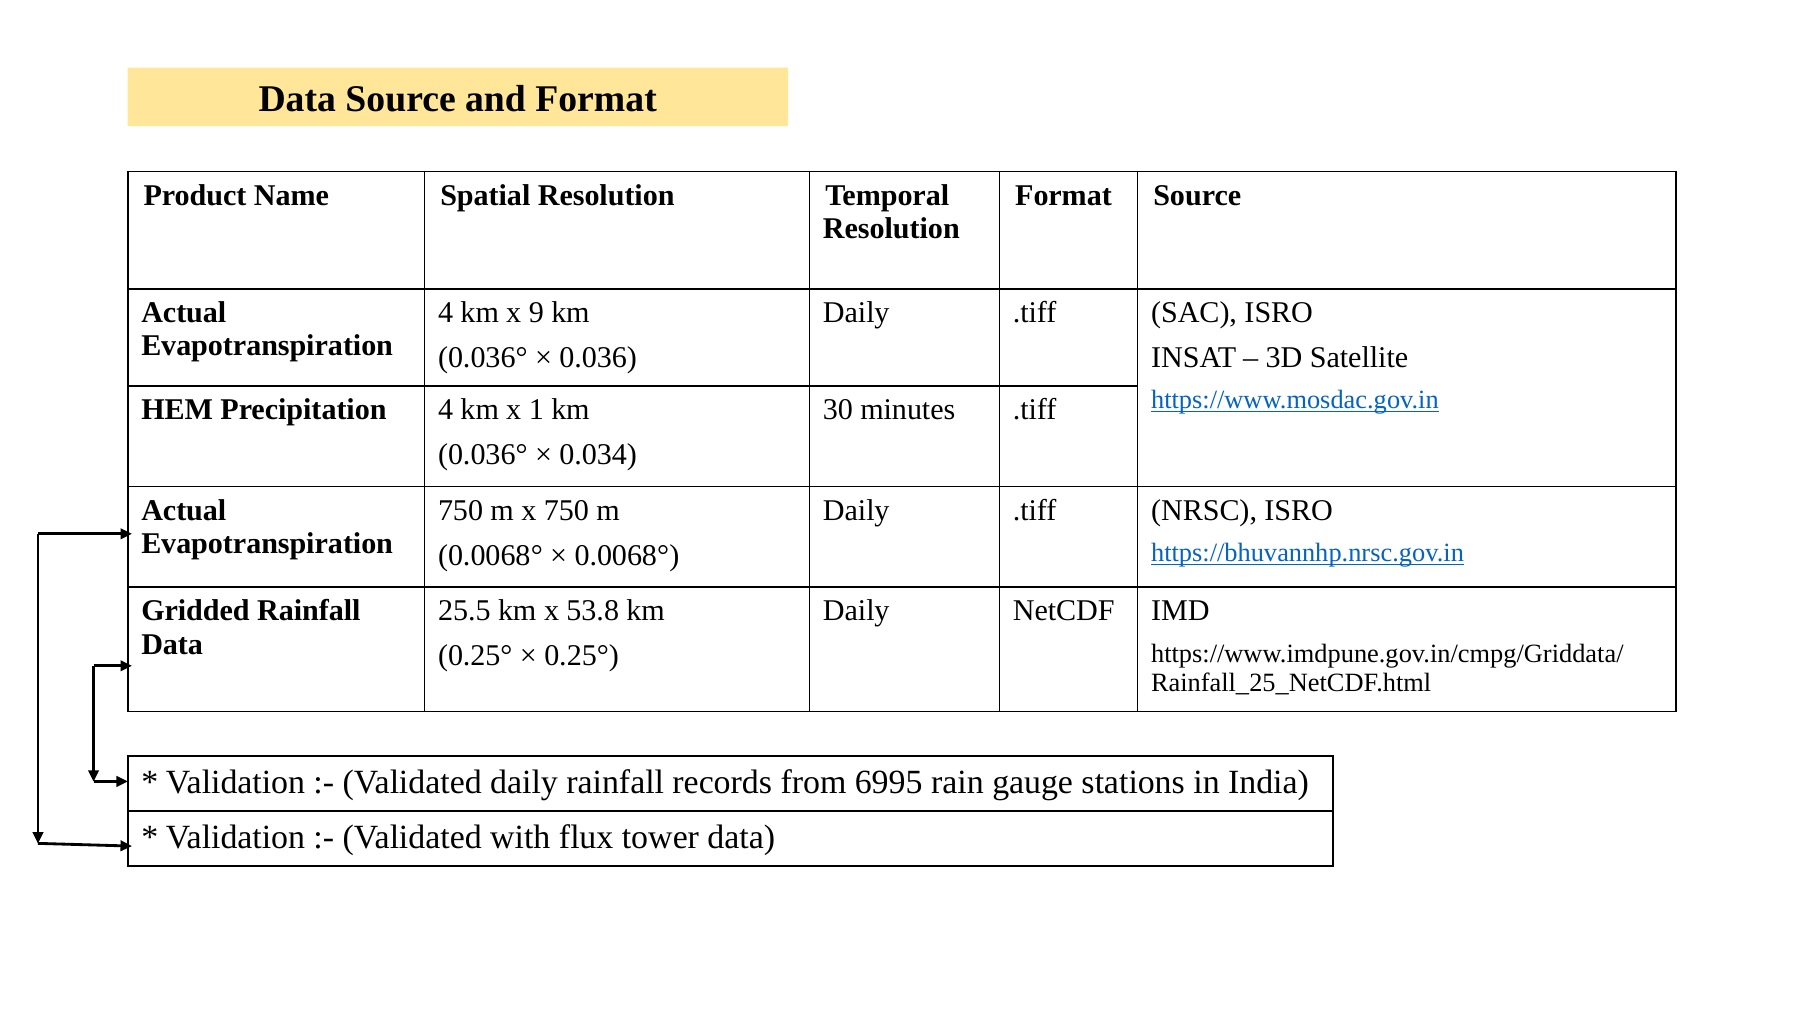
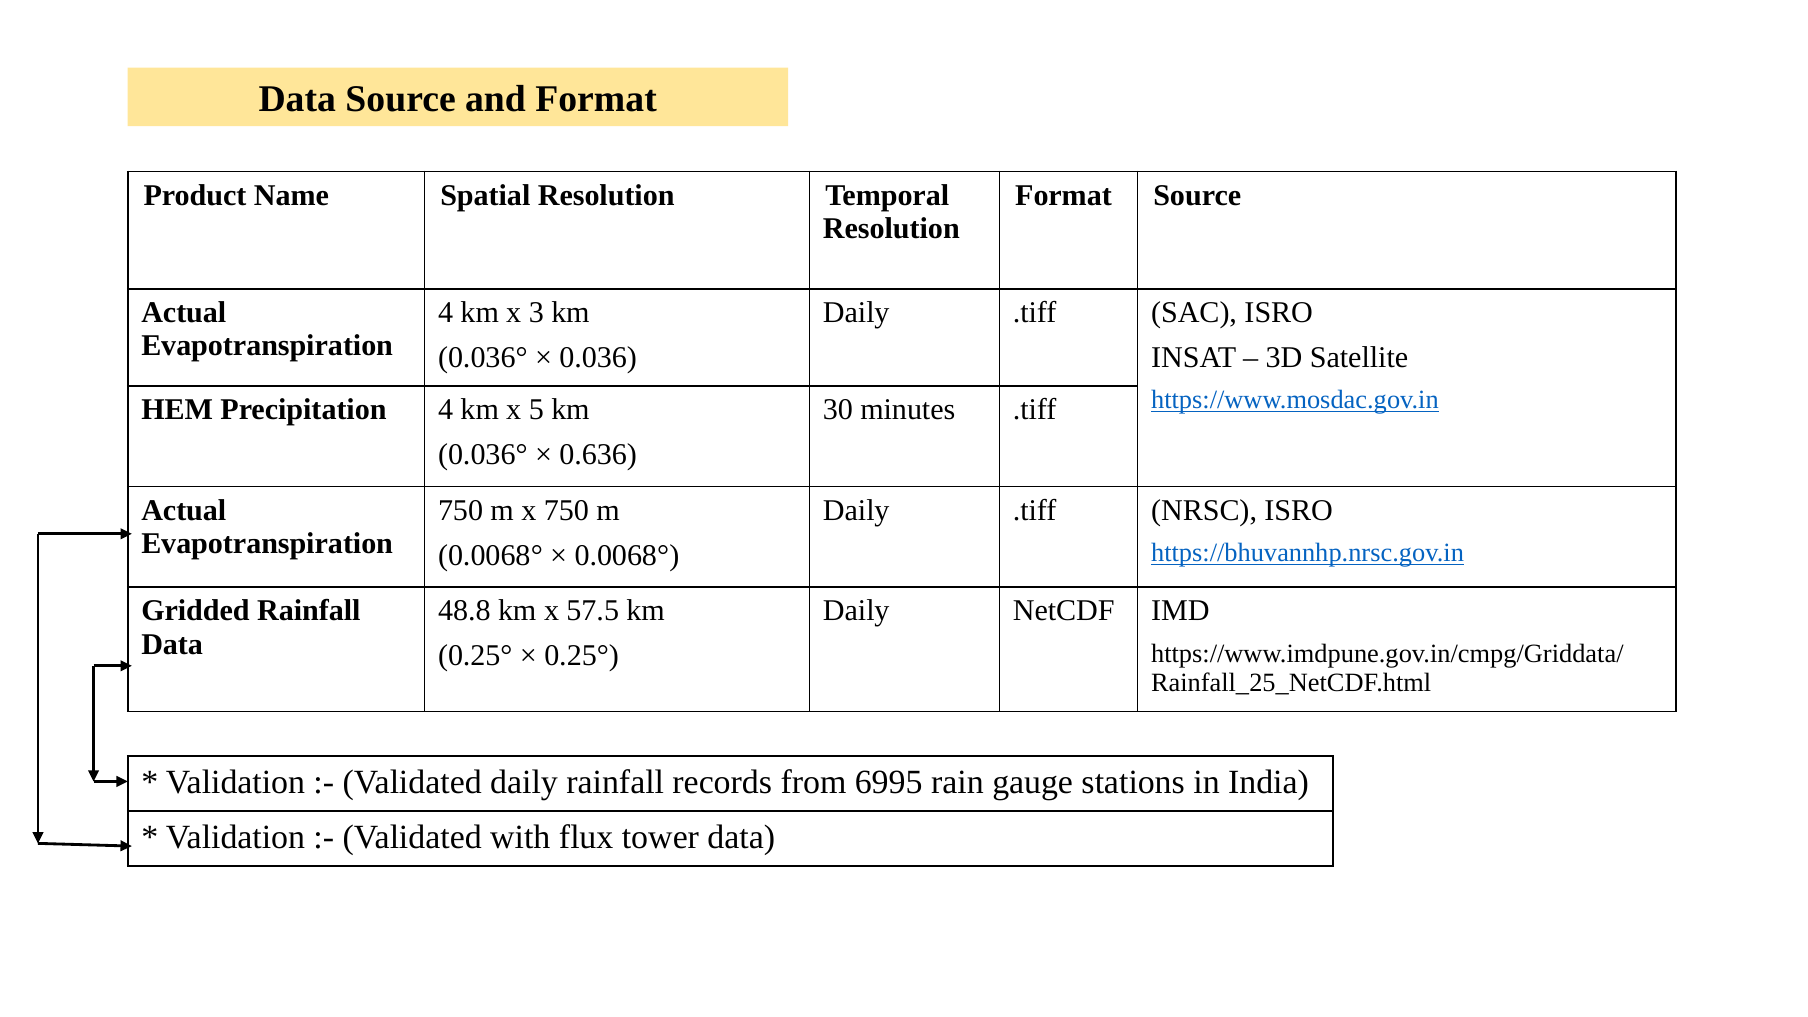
9: 9 -> 3 (536, 313)
1: 1 -> 5 (536, 410)
0.034: 0.034 -> 0.636 (598, 455)
25.5: 25.5 -> 48.8 (464, 611)
53.8: 53.8 -> 57.5 (593, 611)
